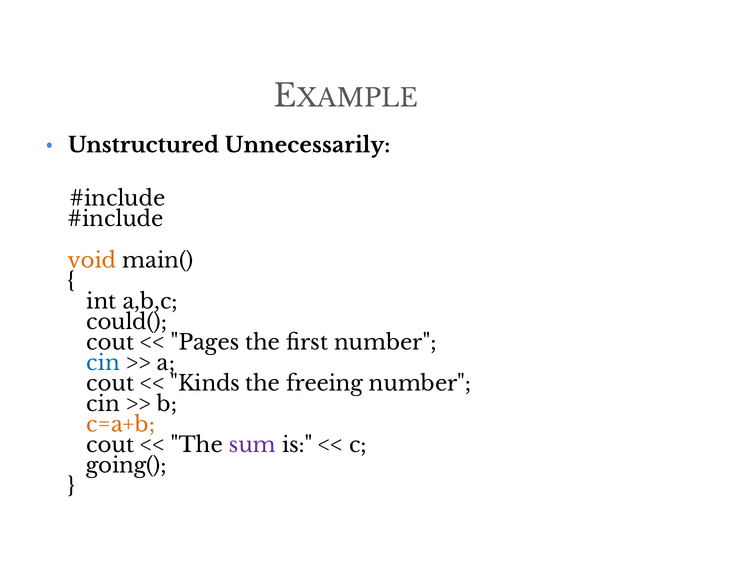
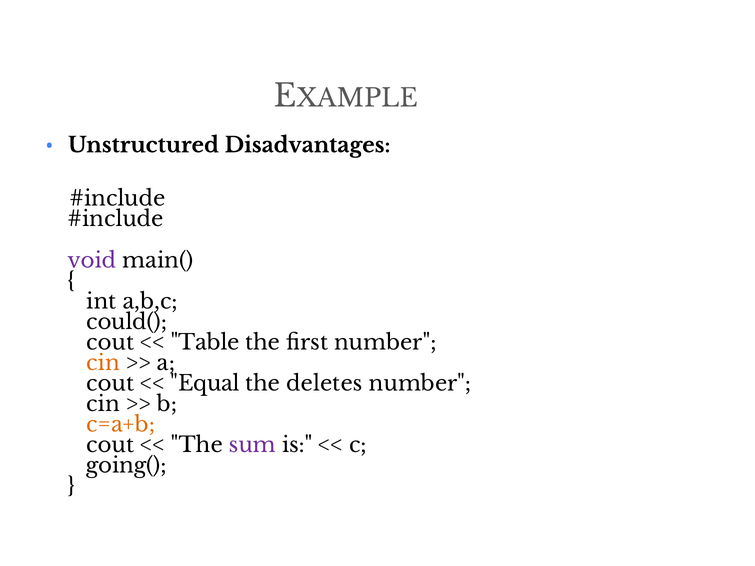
Unnecessarily: Unnecessarily -> Disadvantages (308, 145)
void colour: orange -> purple (92, 261)
Pages: Pages -> Table (205, 343)
cin colour: blue -> orange (103, 363)
Kinds: Kinds -> Equal (205, 384)
freeing: freeing -> deletes (324, 384)
